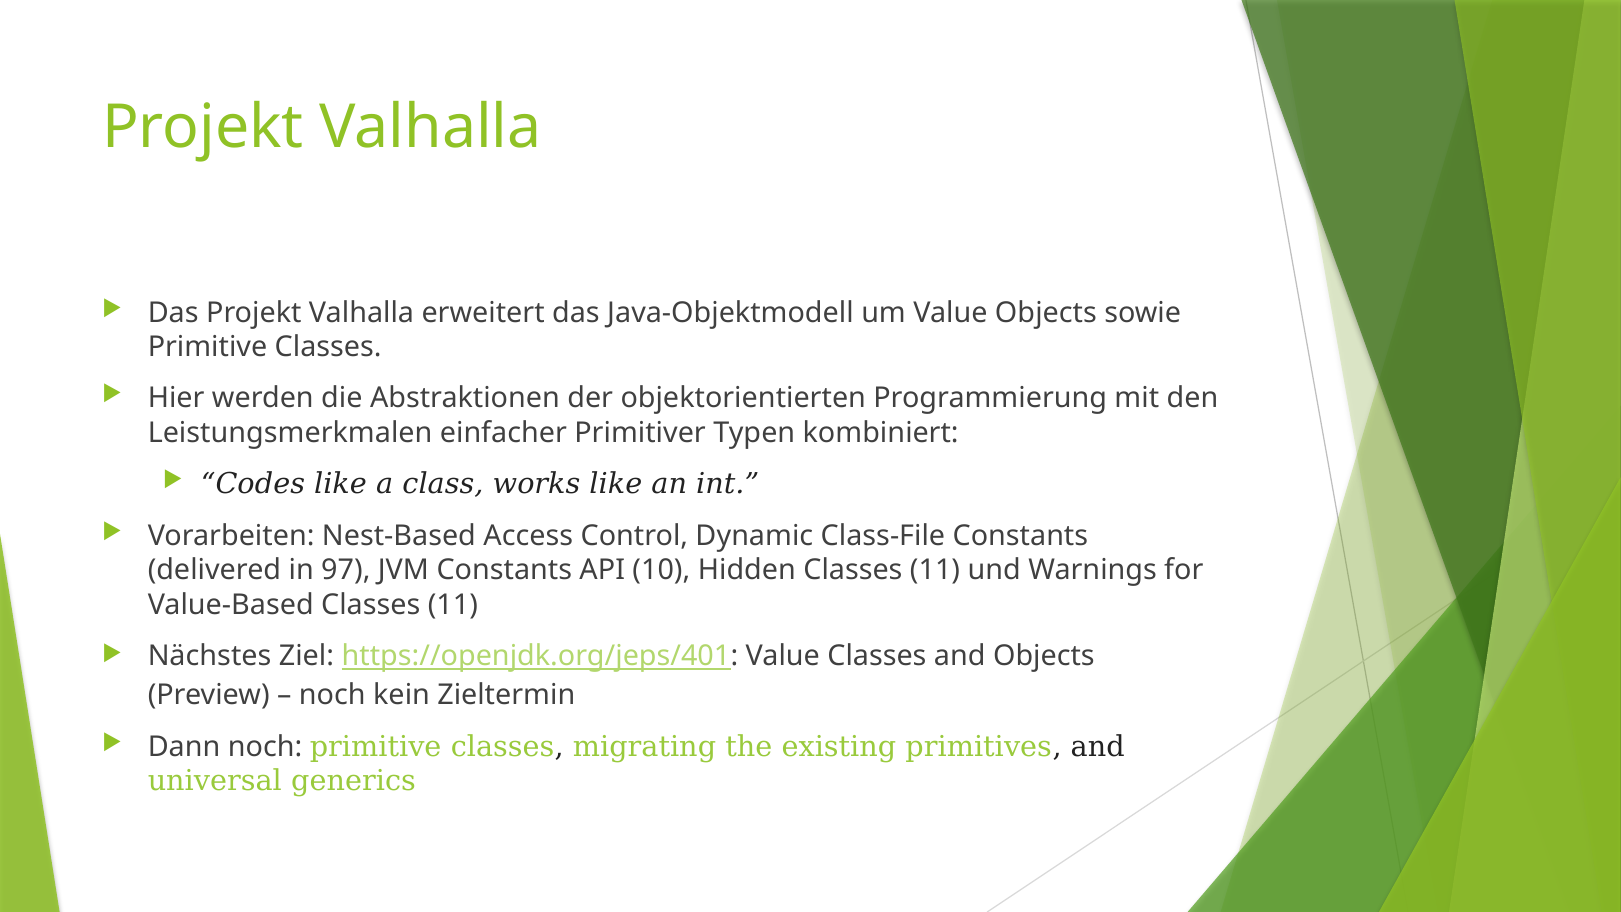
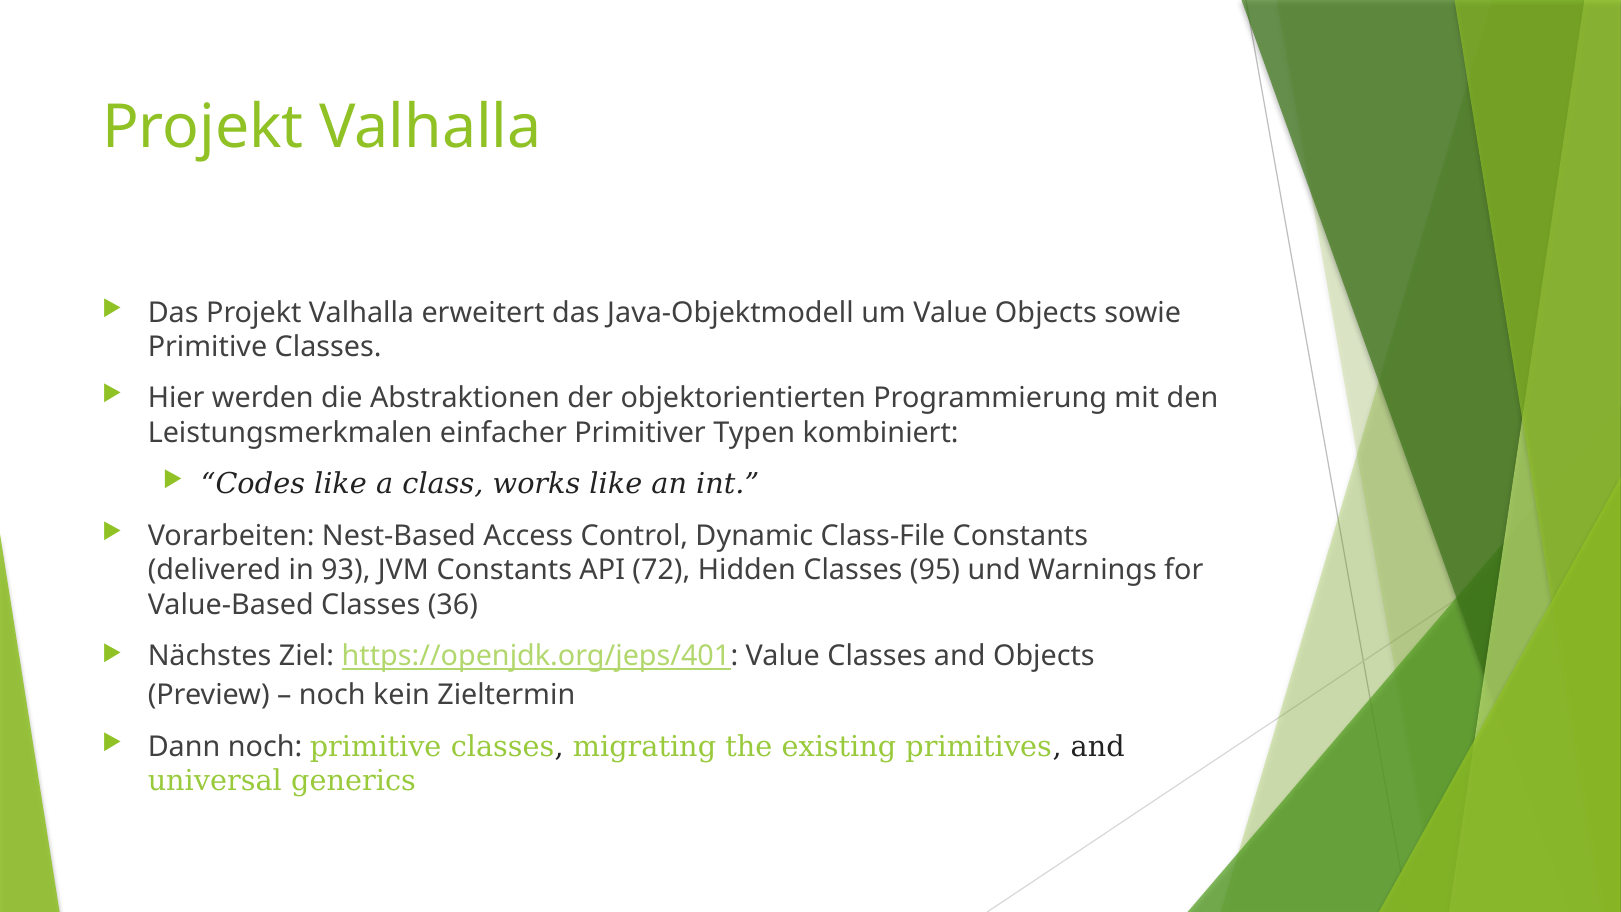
97: 97 -> 93 (346, 570)
10: 10 -> 72 (661, 570)
Hidden Classes 11: 11 -> 95 (935, 570)
Value-Based Classes 11: 11 -> 36 (453, 605)
